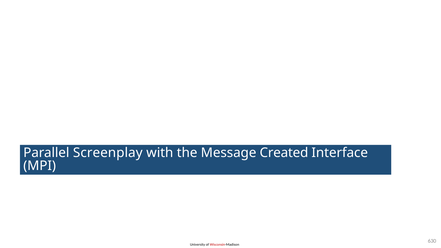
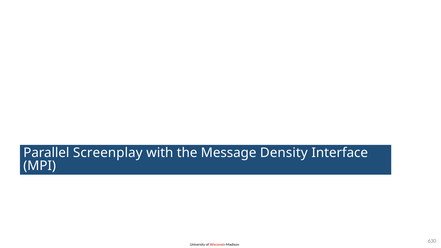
Created: Created -> Density (284, 153)
